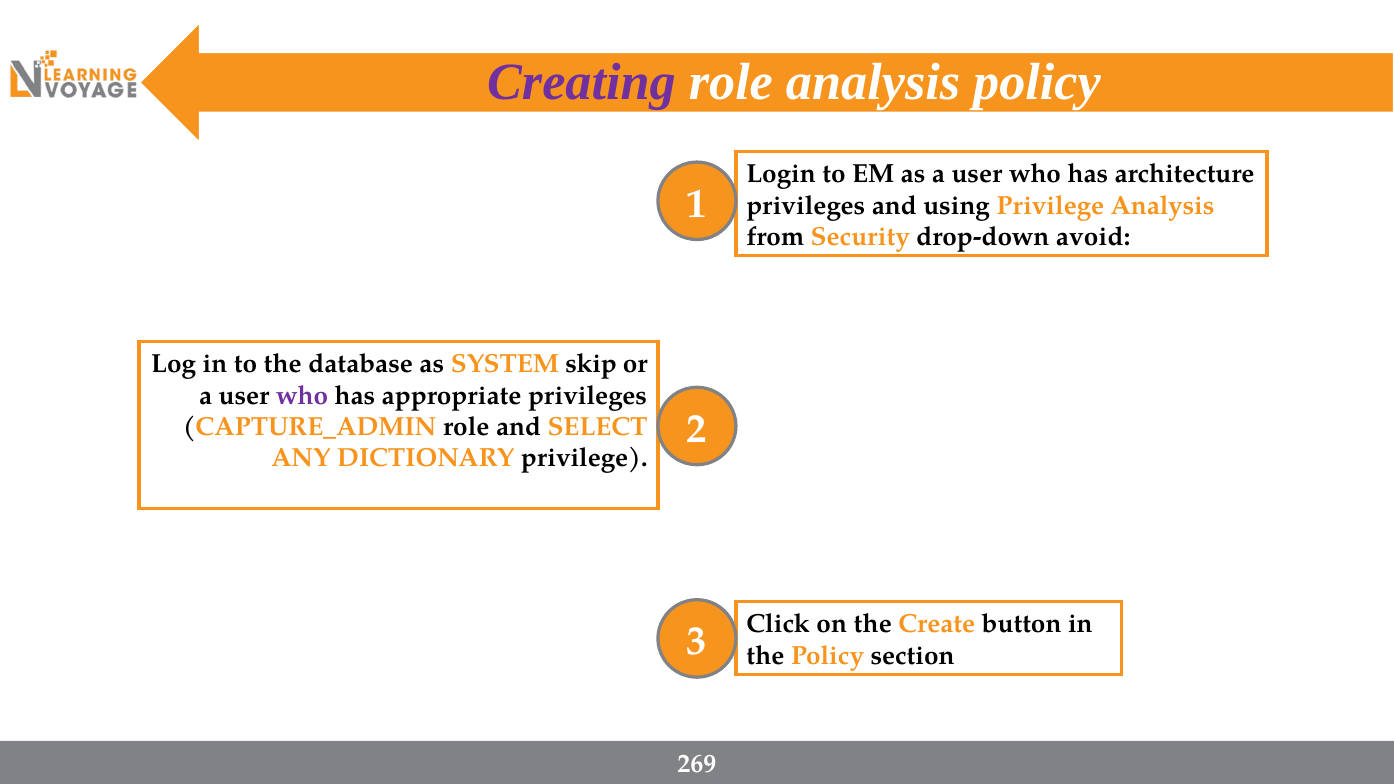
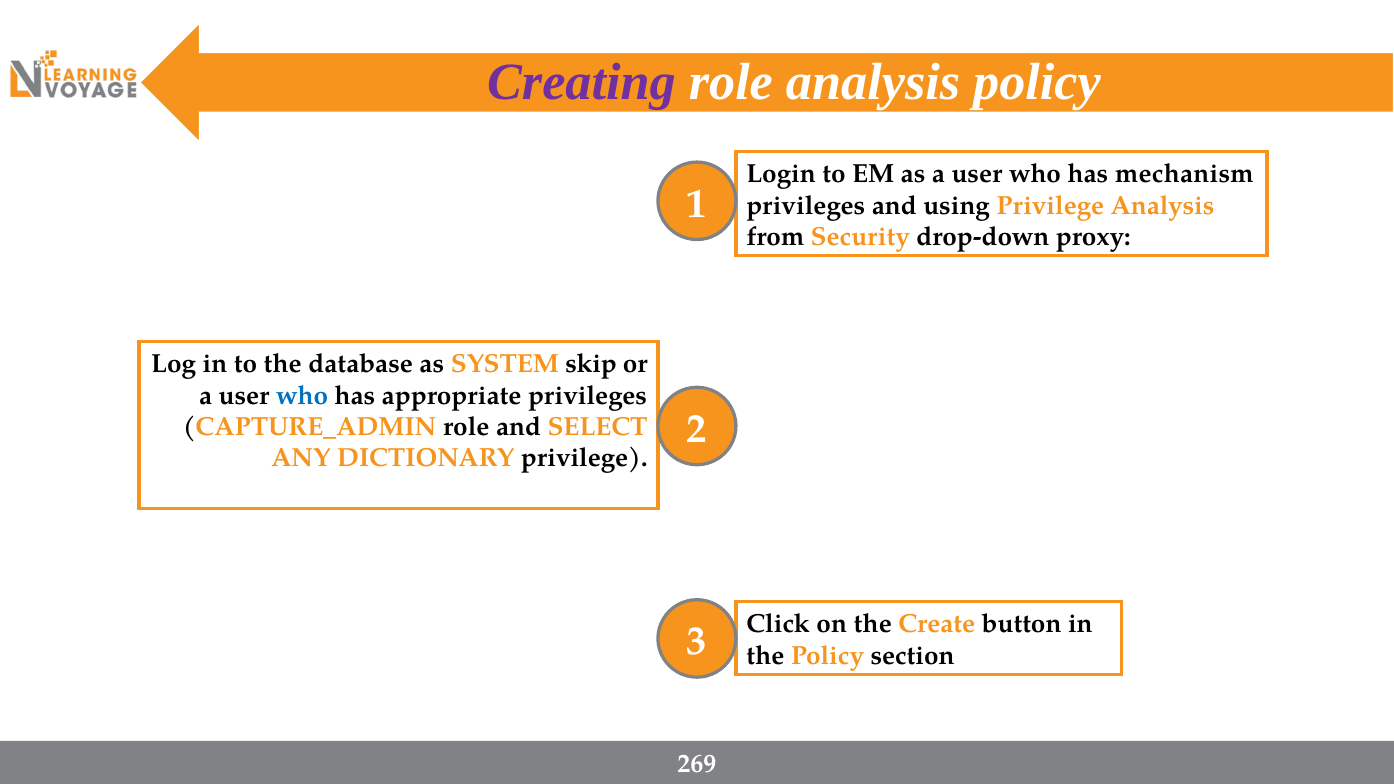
architecture: architecture -> mechanism (1184, 174)
avoid: avoid -> proxy (1093, 237)
who colour: purple -> blue (302, 396)
